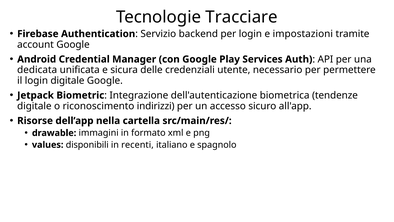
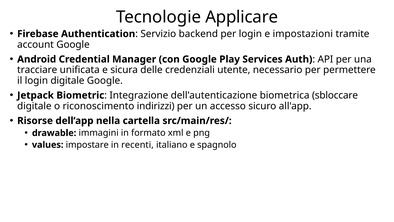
Tracciare: Tracciare -> Applicare (242, 17)
dedicata: dedicata -> tracciare (37, 70)
tendenze: tendenze -> sbloccare (335, 95)
disponibili: disponibili -> impostare (87, 145)
